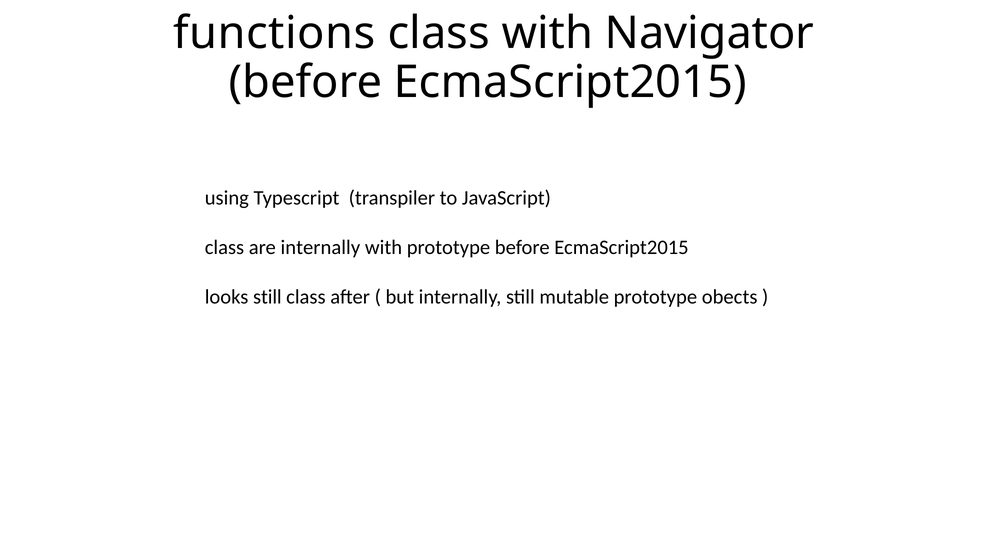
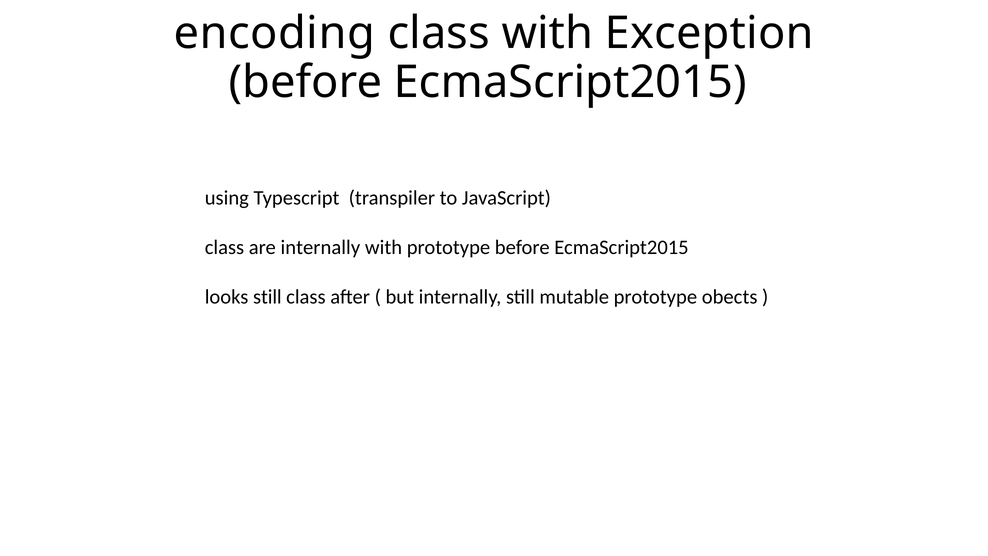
functions: functions -> encoding (274, 33)
Navigator: Navigator -> Exception (709, 33)
